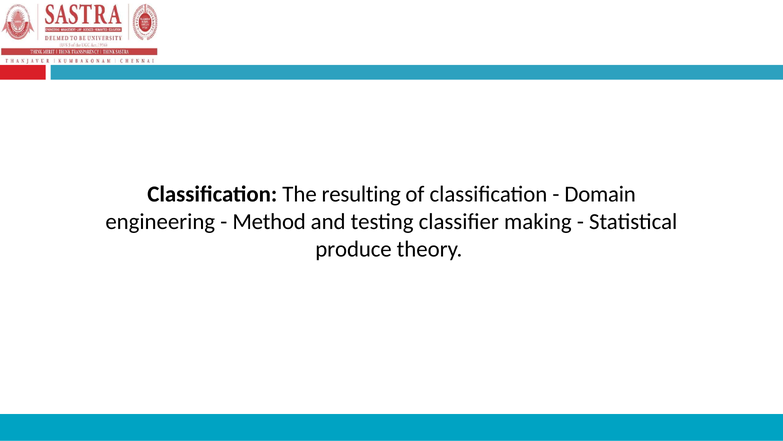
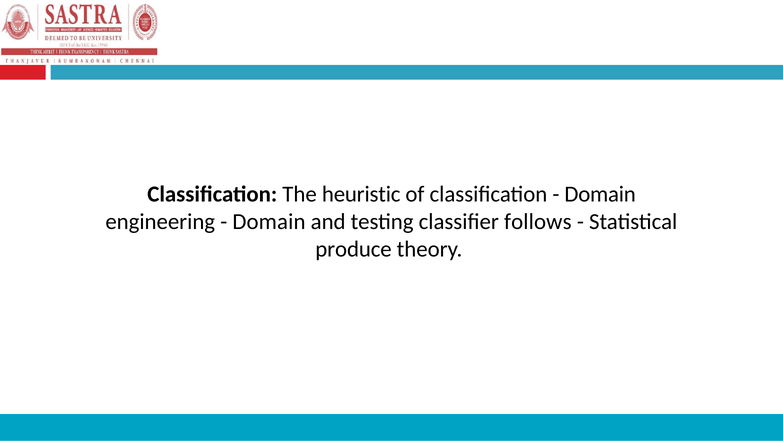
resulting: resulting -> heuristic (361, 194)
Method: Method -> Domain (269, 221)
making: making -> follows (538, 221)
